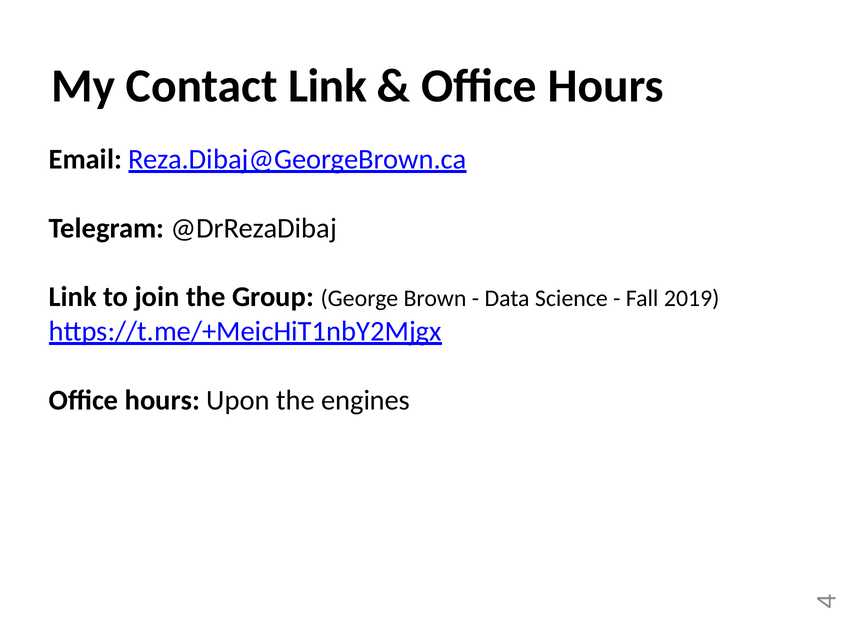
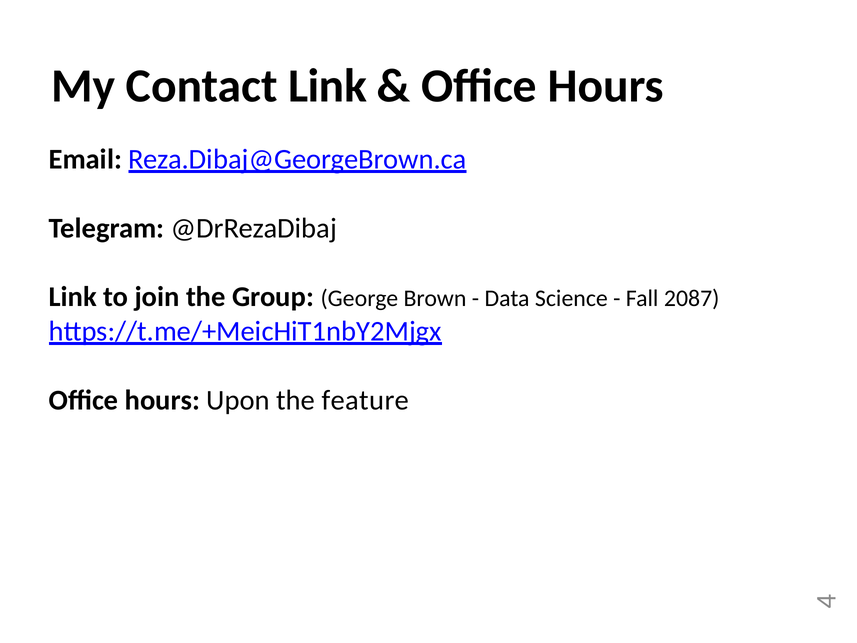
2019: 2019 -> 2087 (692, 298)
engines: engines -> feature (365, 400)
